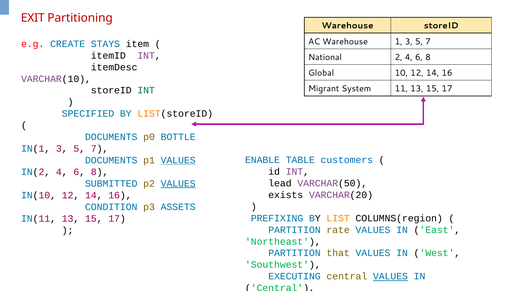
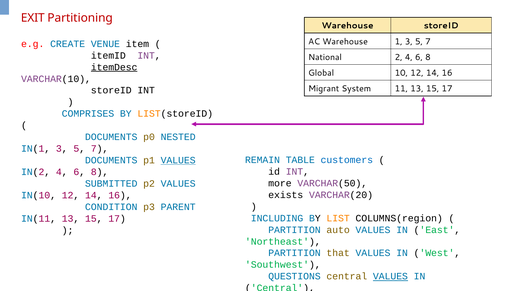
STAYS: STAYS -> VENUE (105, 44)
itemDesc underline: none -> present (114, 67)
INT colour: green -> black (146, 90)
SPECIFIED: SPECIFIED -> COMPRISES (88, 114)
BOTTLE: BOTTLE -> NESTED (178, 137)
ENABLE: ENABLE -> REMAIN (262, 160)
lead: lead -> more (280, 183)
VALUES underline: present -> none (178, 183)
ASSETS: ASSETS -> PARENT (178, 207)
PREFIXING: PREFIXING -> INCLUDING (277, 218)
rate: rate -> auto (338, 230)
EXECUTING: EXECUTING -> QUESTIONS (294, 276)
